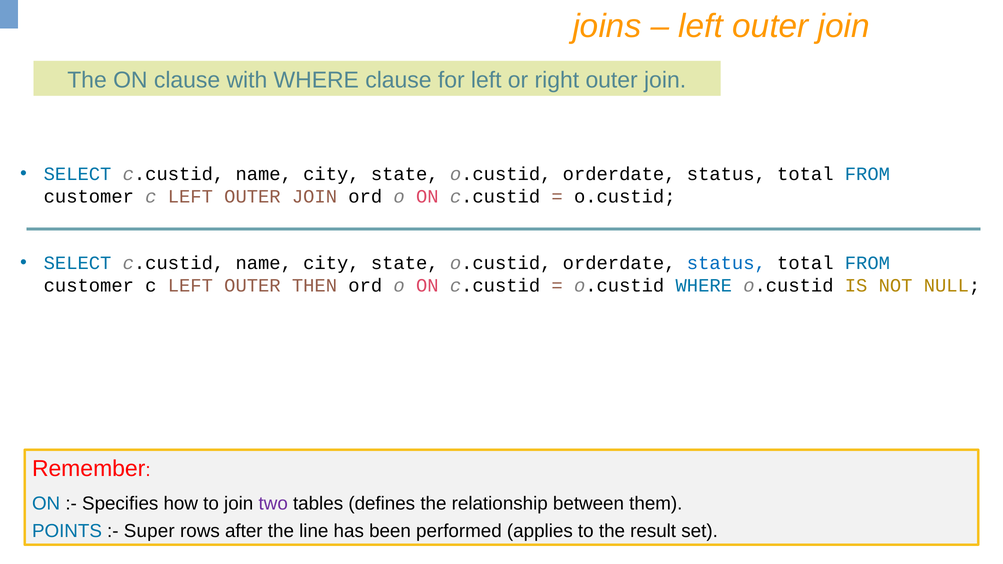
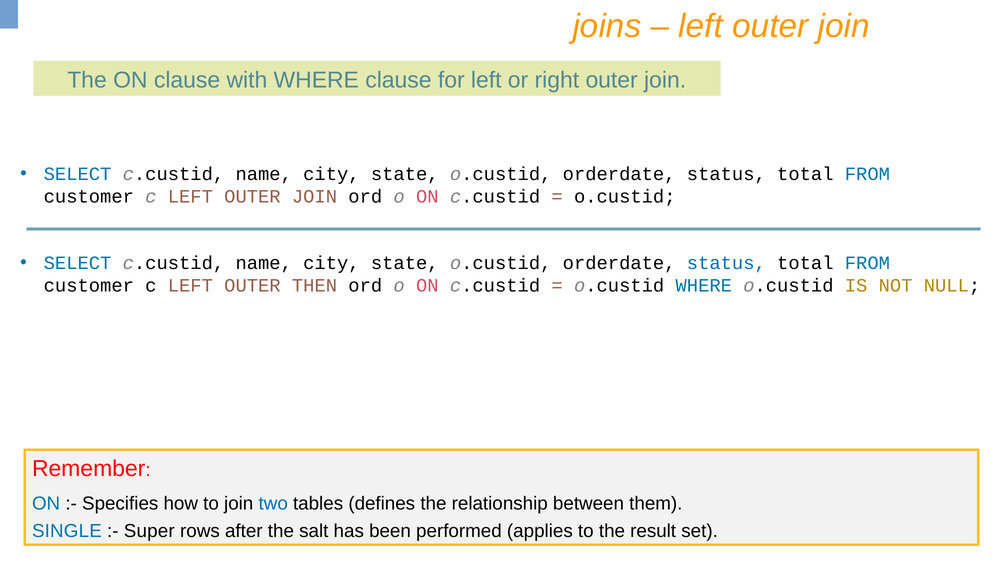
two colour: purple -> blue (273, 504)
POINTS: POINTS -> SINGLE (67, 531)
line: line -> salt (314, 531)
